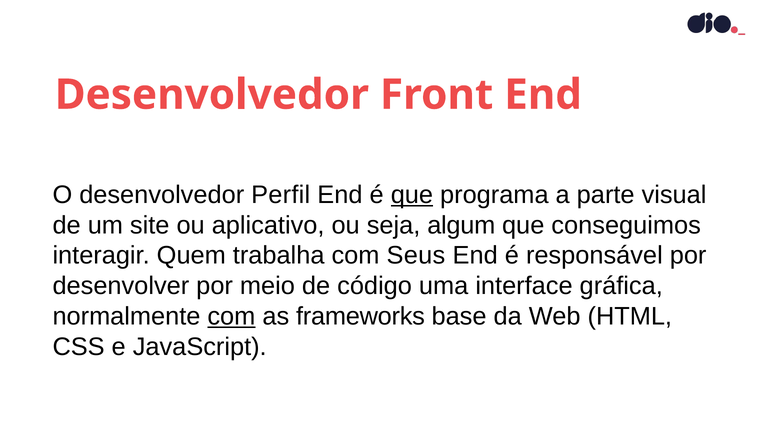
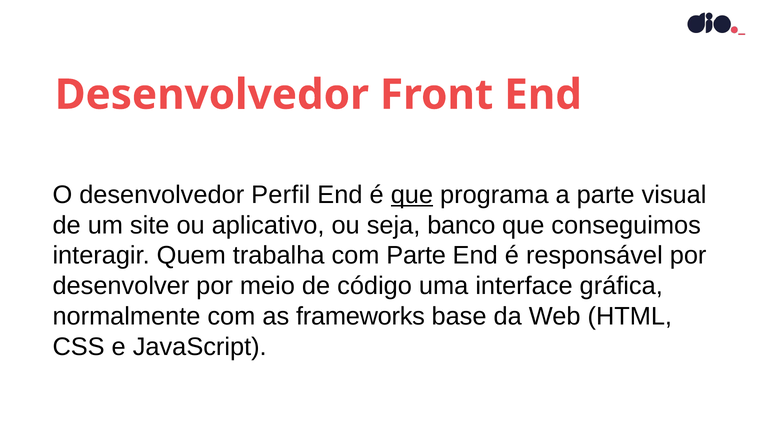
algum: algum -> banco (461, 225)
com Seus: Seus -> Parte (416, 256)
com underline: present -> none (231, 317)
